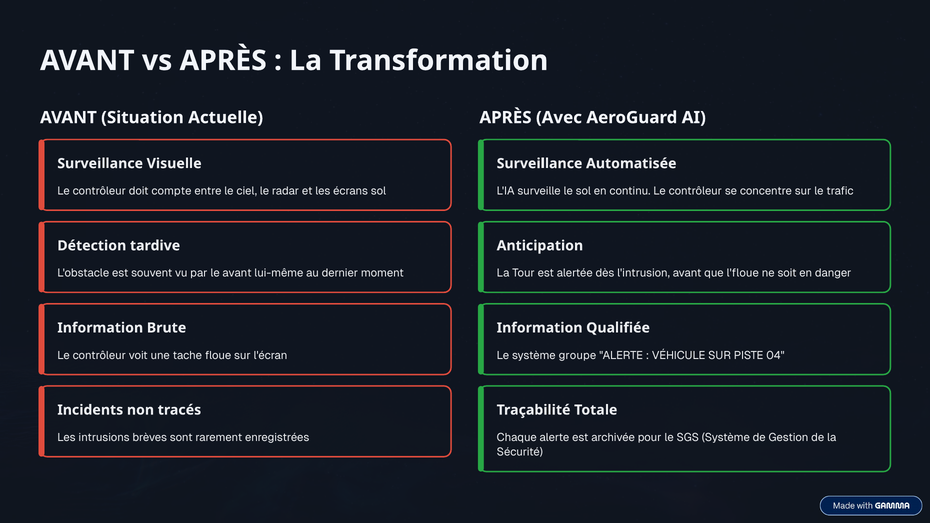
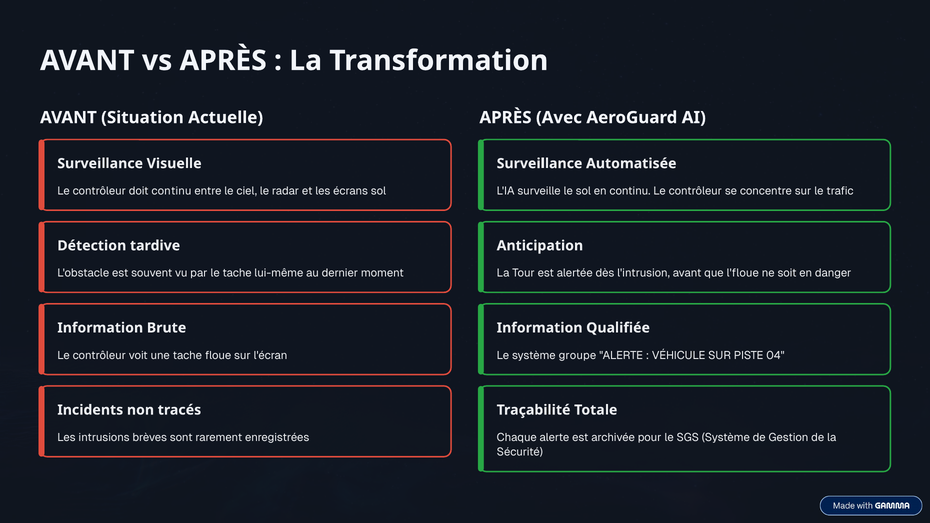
doit compte: compte -> continu (171, 191)
le avant: avant -> tache (237, 273)
